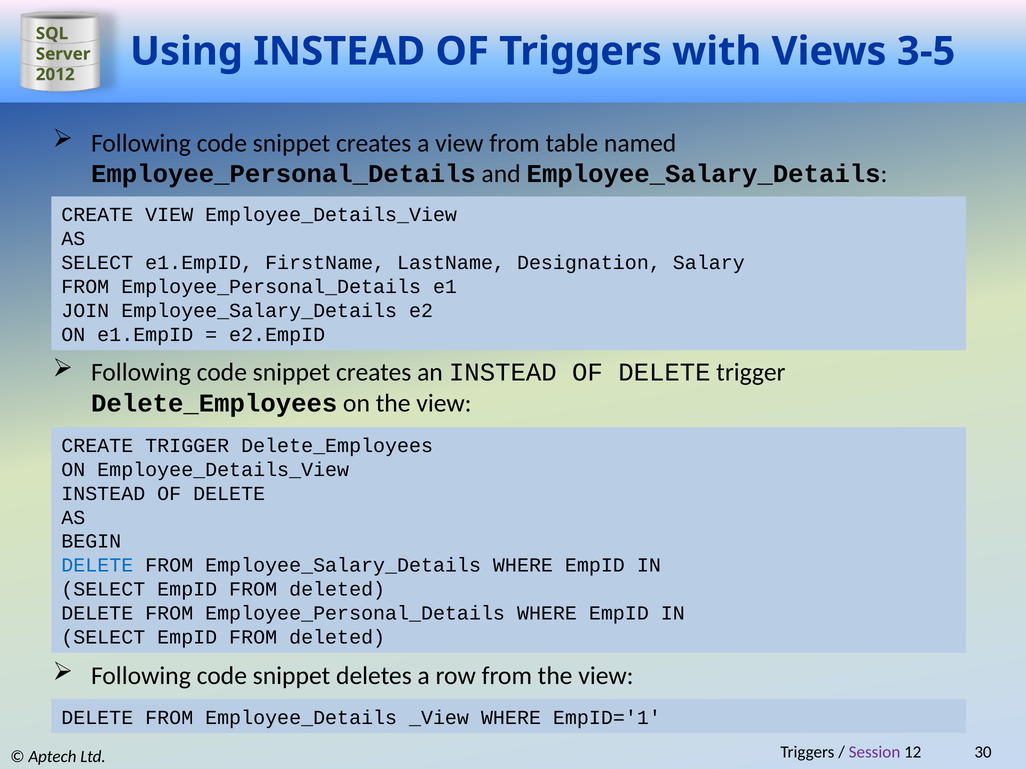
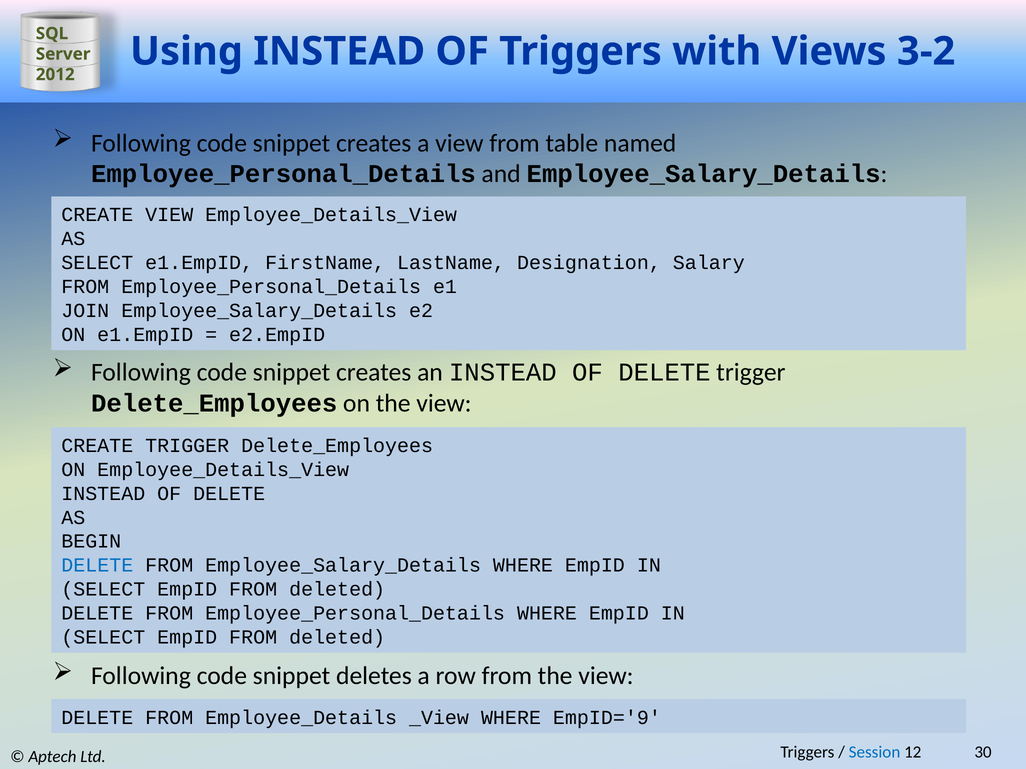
3-5: 3-5 -> 3-2 (926, 51)
EmpID='1: EmpID='1 -> EmpID='9 (607, 718)
Session colour: purple -> blue (875, 753)
